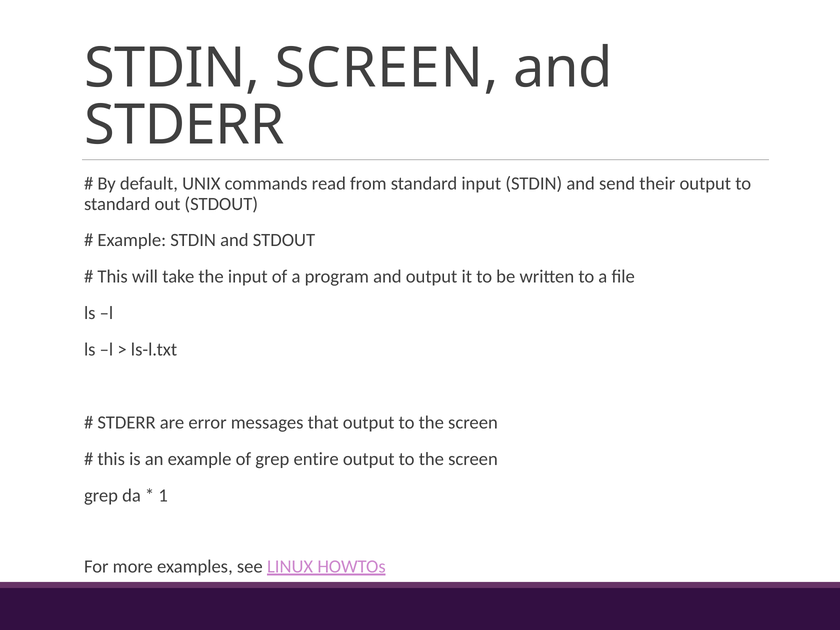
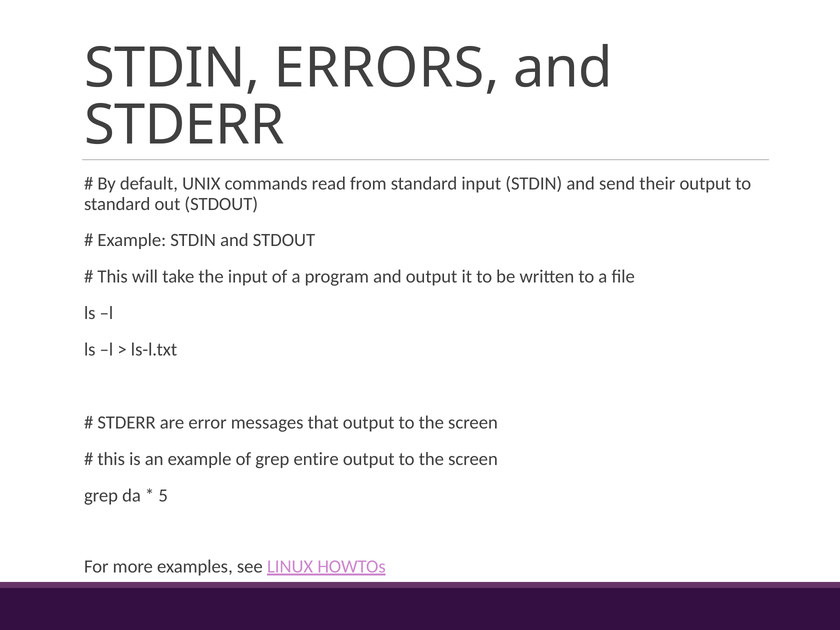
STDIN SCREEN: SCREEN -> ERRORS (387, 68)
1: 1 -> 5 (163, 496)
